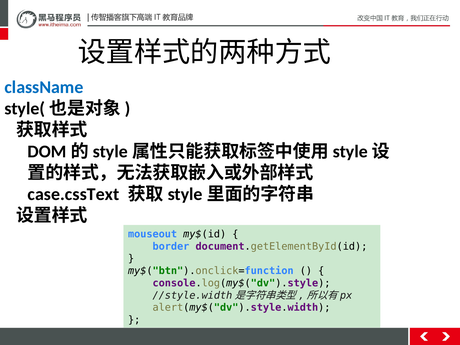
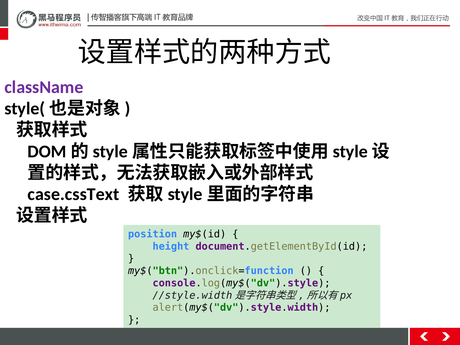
className colour: blue -> purple (44, 87)
mouseout: mouseout -> position (153, 234)
border: border -> height (171, 246)
